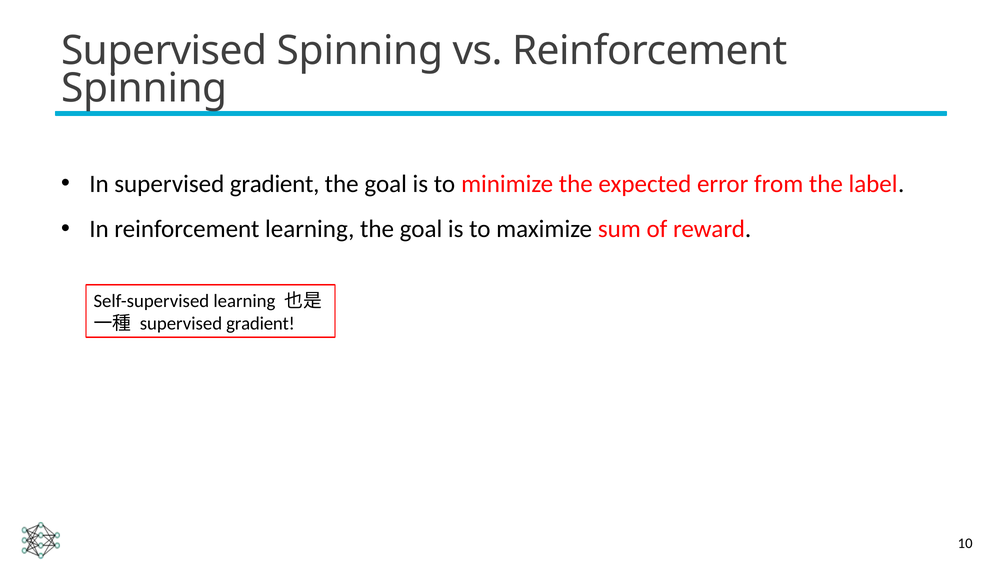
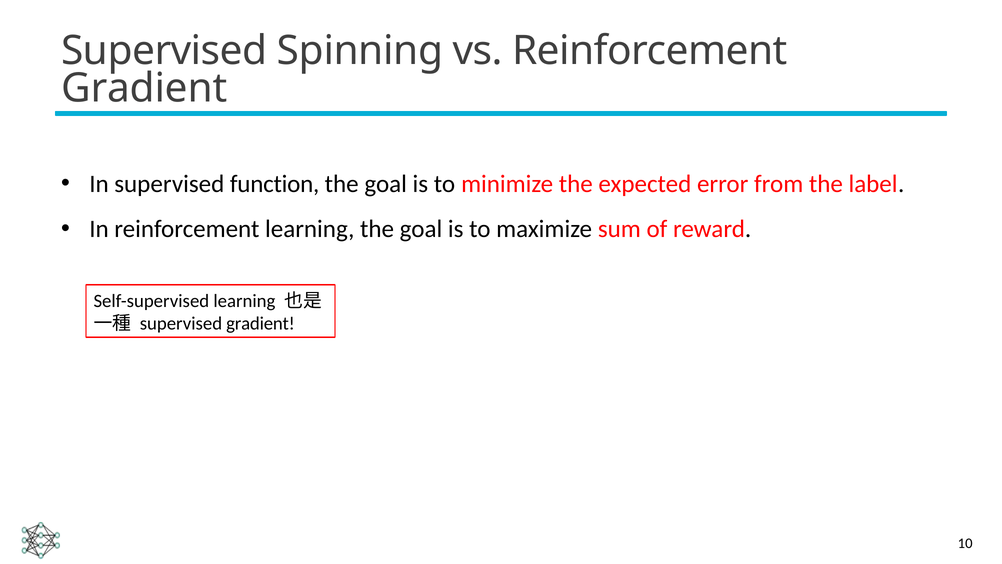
Spinning: Spinning -> Gradient (144, 88)
In supervised gradient: gradient -> function (275, 184)
